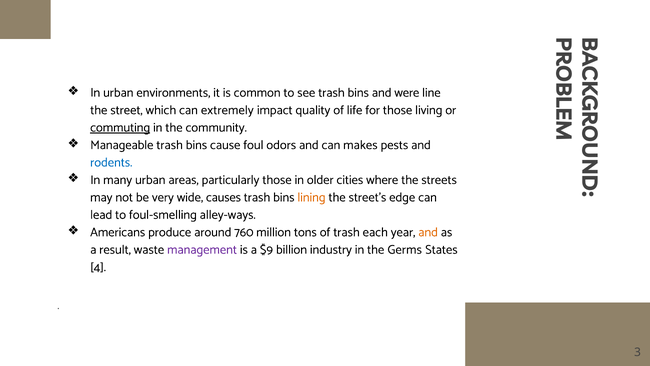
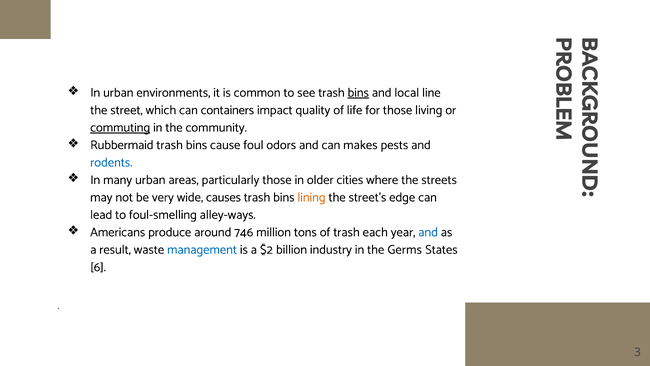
bins underline: none -> present (358, 92)
were: were -> local (407, 92)
extremely: extremely -> containers (227, 110)
Manageable: Manageable -> Rubbermaid (122, 145)
760: 760 -> 746 (244, 232)
and colour: orange -> blue (428, 232)
management colour: purple -> blue (202, 249)
$9: $9 -> $2 (266, 249)
4: 4 -> 6 (98, 267)
